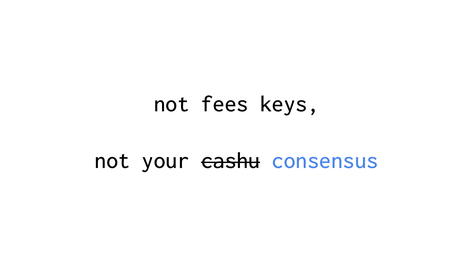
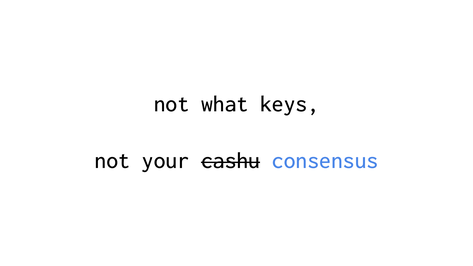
fees: fees -> what (225, 104)
